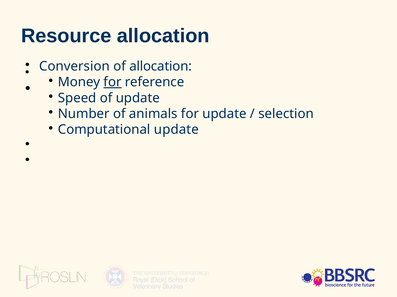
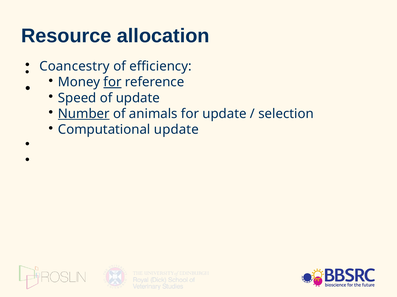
Conversion: Conversion -> Coancestry (74, 66)
of allocation: allocation -> efficiency (160, 66)
Number underline: none -> present (84, 114)
